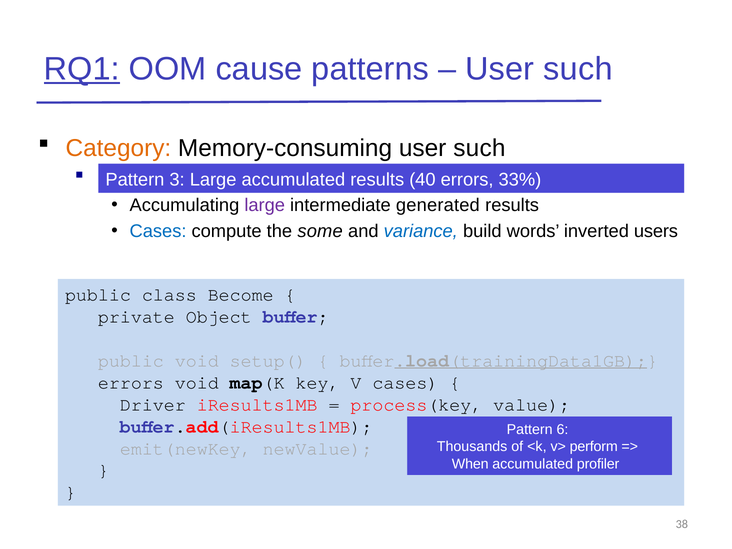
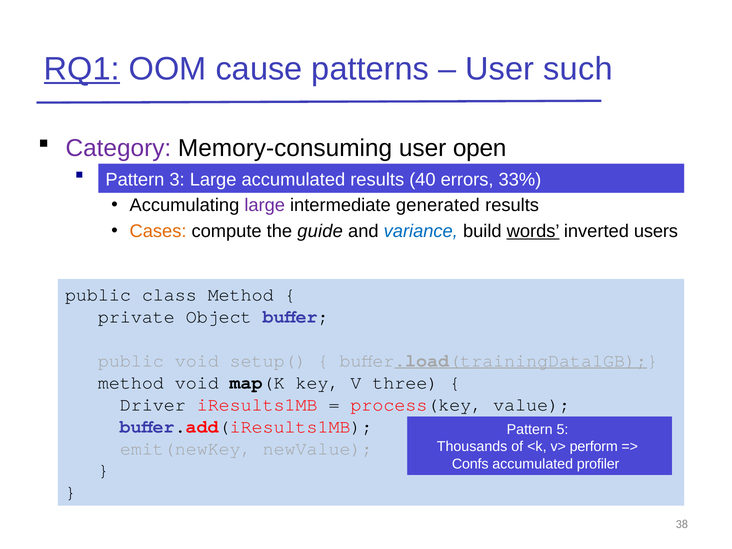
Category colour: orange -> purple (118, 148)
Memory-consuming user such: such -> open (480, 148)
Cases colour: blue -> orange (158, 231)
some: some -> guide (320, 231)
words underline: none -> present (533, 231)
class Become: Become -> Method (241, 295)
errors: errors -> method (131, 383)
V cases: cases -> three (405, 383)
6: 6 -> 5 (562, 430)
When: When -> Confs (470, 464)
